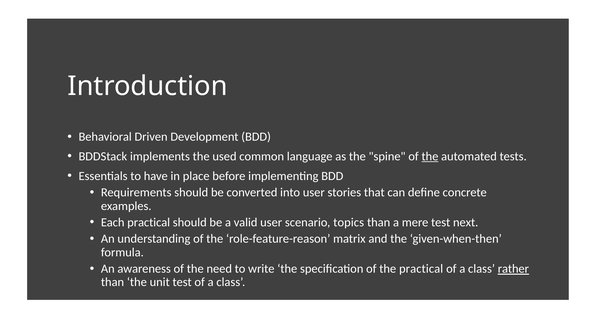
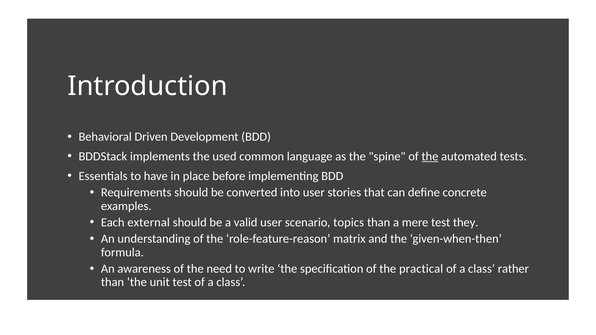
Each practical: practical -> external (149, 223)
next: next -> they (466, 223)
rather underline: present -> none (513, 269)
